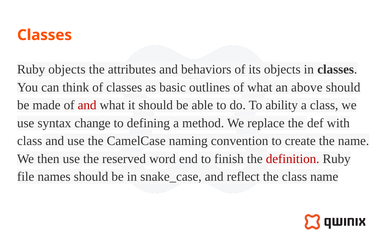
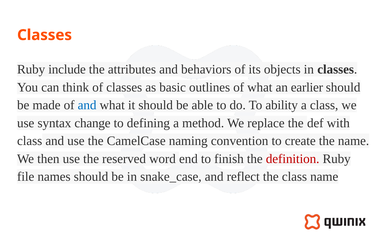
Ruby objects: objects -> include (67, 69)
above: above -> earlier (307, 87)
and colour: red -> blue (87, 105)
